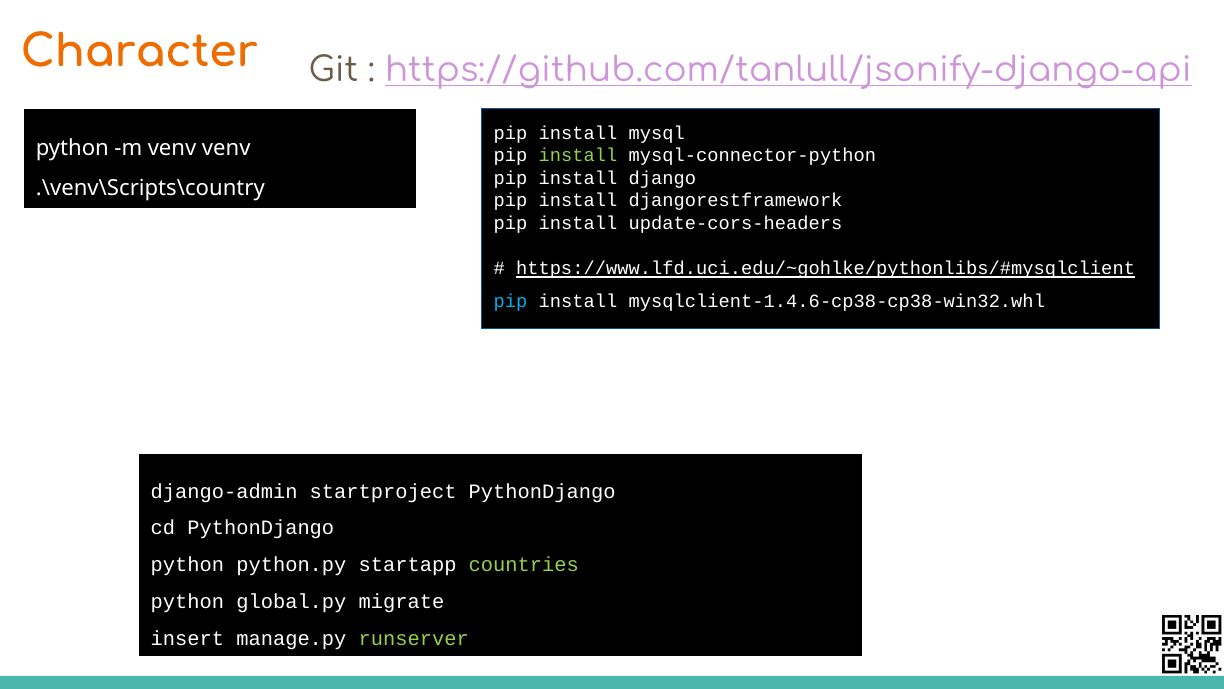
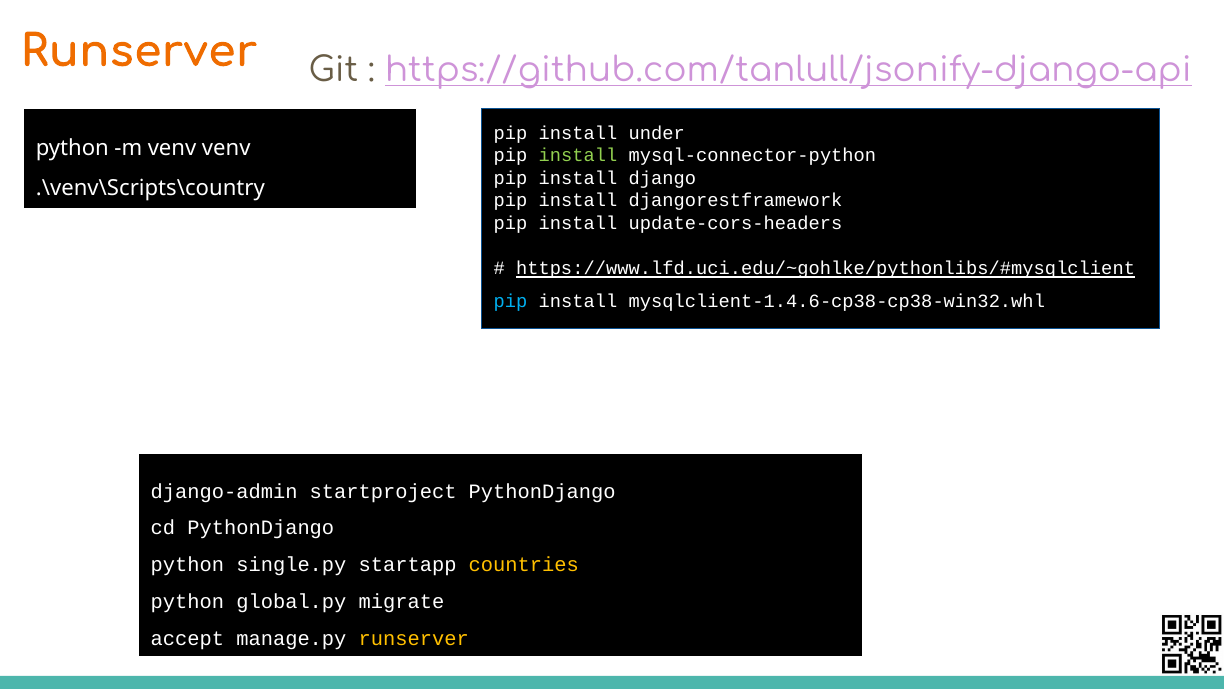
Character: Character -> Runserver (139, 52)
mysql: mysql -> under (657, 133)
python.py: python.py -> single.py (291, 565)
countries colour: light green -> yellow (524, 565)
insert: insert -> accept (187, 638)
runserver colour: light green -> yellow (414, 638)
